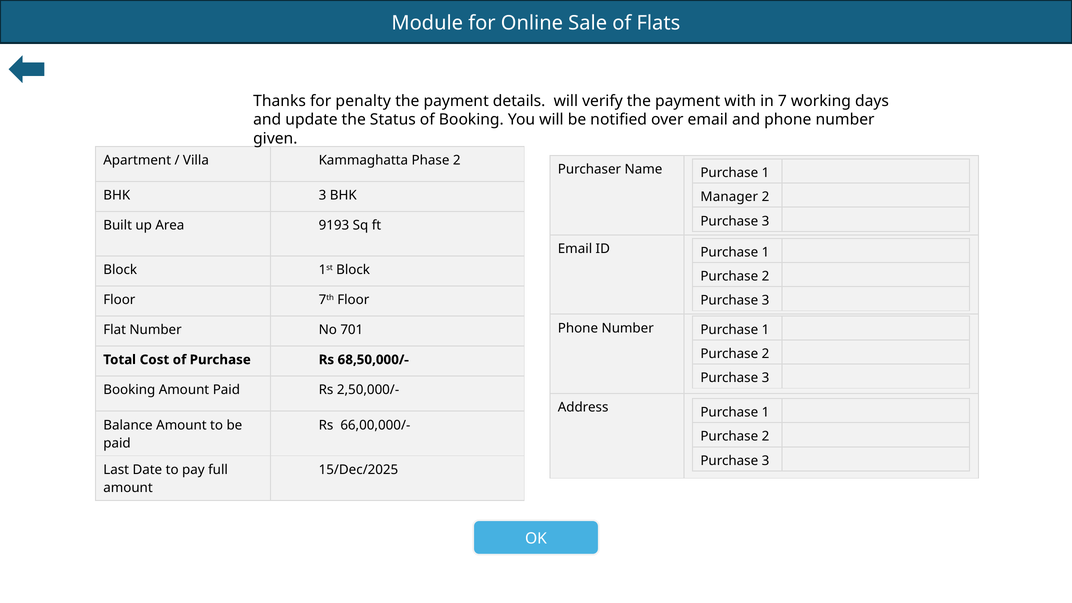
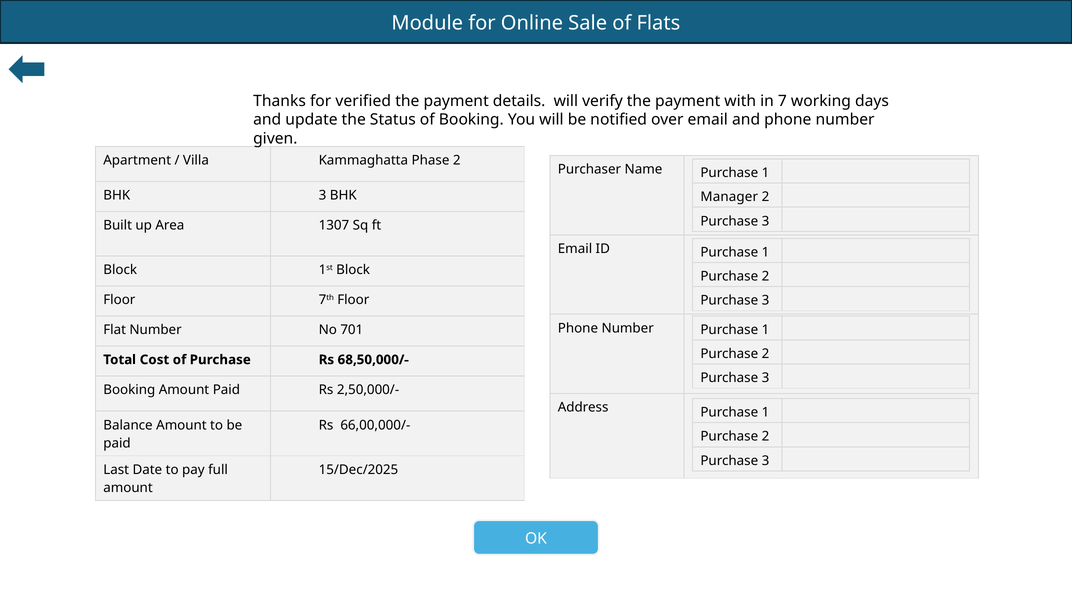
penalty: penalty -> verified (363, 101)
9193: 9193 -> 1307 (334, 225)
